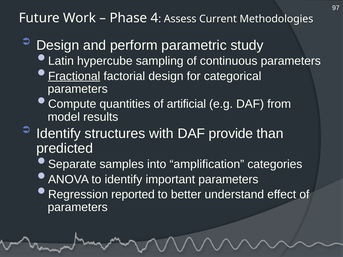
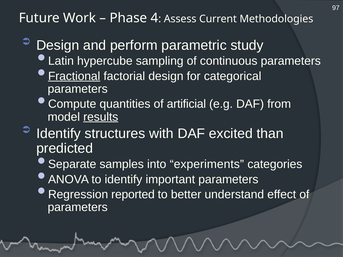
results underline: none -> present (101, 117)
provide: provide -> excited (231, 134)
amplification: amplification -> experiments (207, 164)
